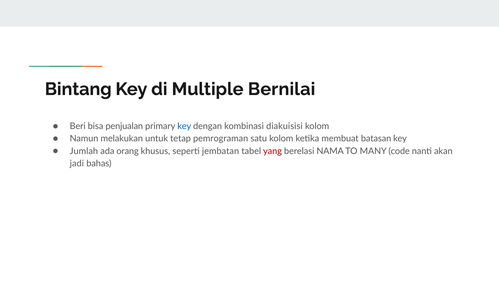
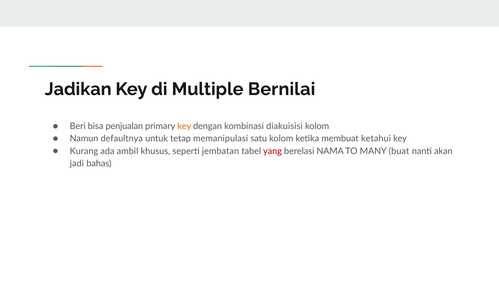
Bintang: Bintang -> Jadikan (78, 89)
key colour: blue -> orange (184, 126)
melakukan: melakukan -> defaultnya (122, 139)
pemrograman: pemrograman -> memanipulasi (221, 139)
batasan: batasan -> ketahui (376, 139)
Jumlah: Jumlah -> Kurang (84, 151)
orang: orang -> ambil (127, 151)
code: code -> buat (399, 151)
